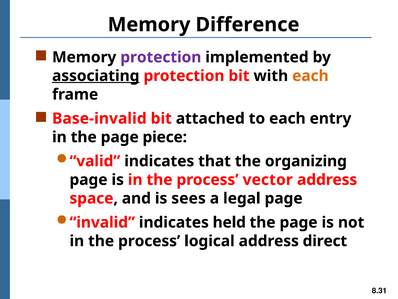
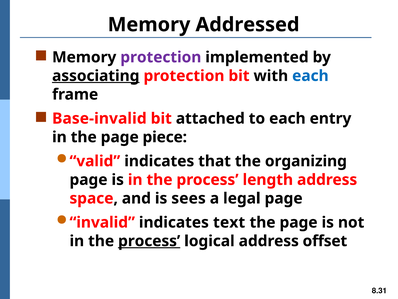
Difference: Difference -> Addressed (247, 25)
each colour: orange -> blue (310, 76)
vector: vector -> length (268, 179)
held: held -> text (229, 222)
process underline: none -> present (149, 241)
direct: direct -> offset (325, 241)
